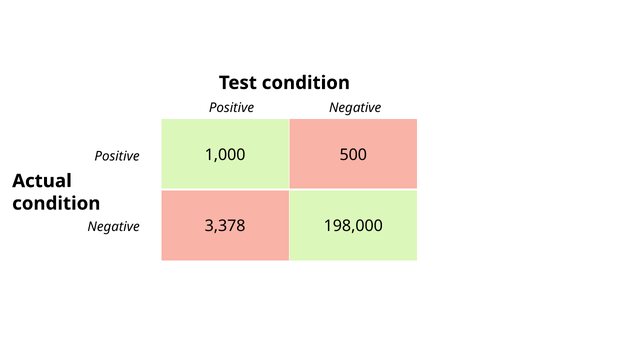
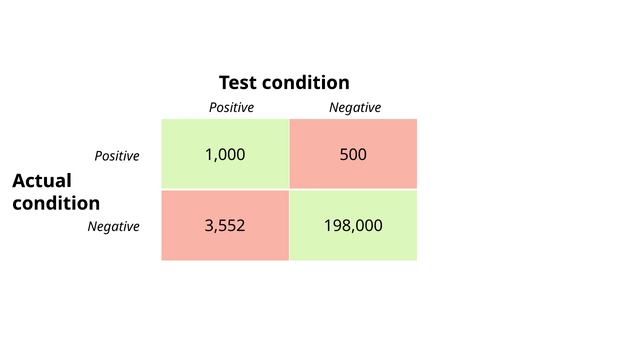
3,378: 3,378 -> 3,552 (225, 226)
